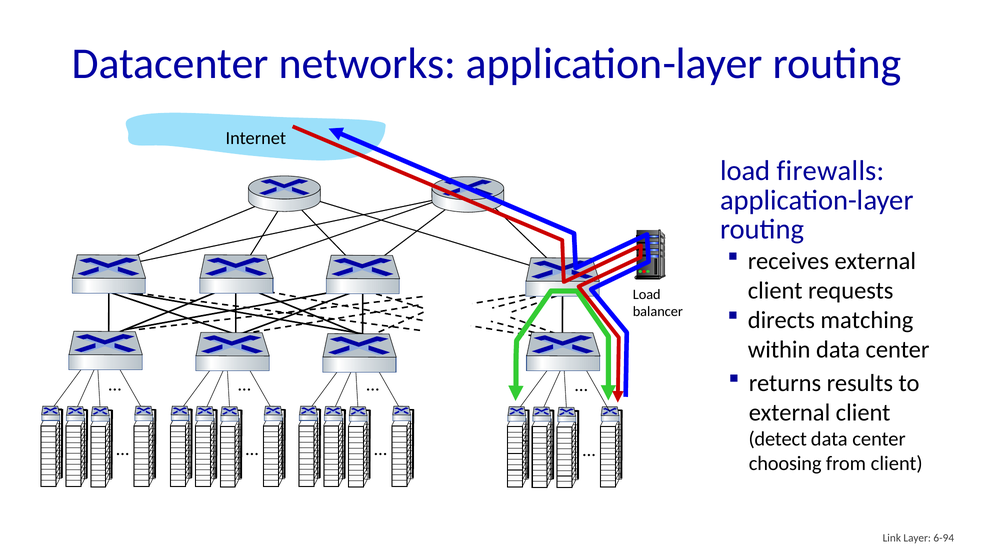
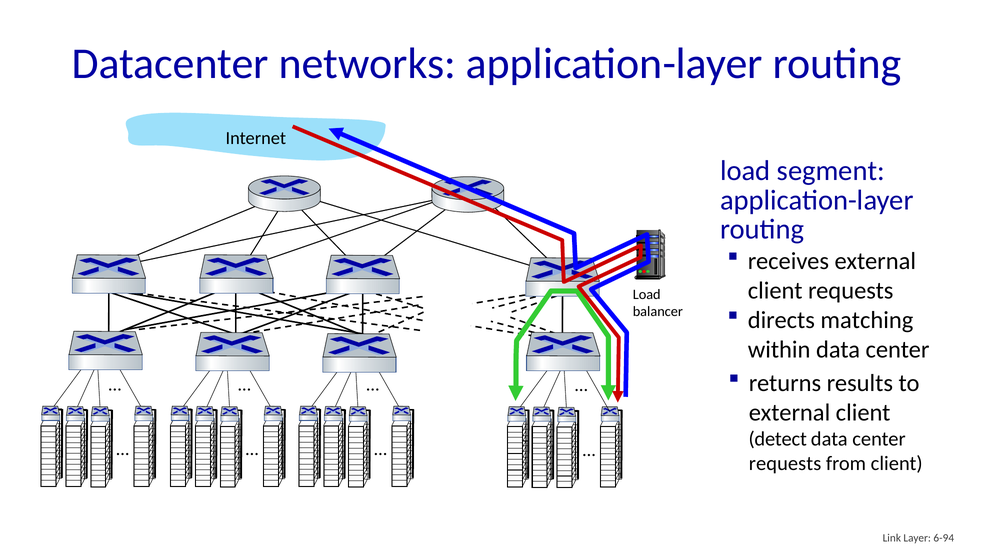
firewalls: firewalls -> segment (831, 171)
choosing: choosing -> requests (785, 463)
